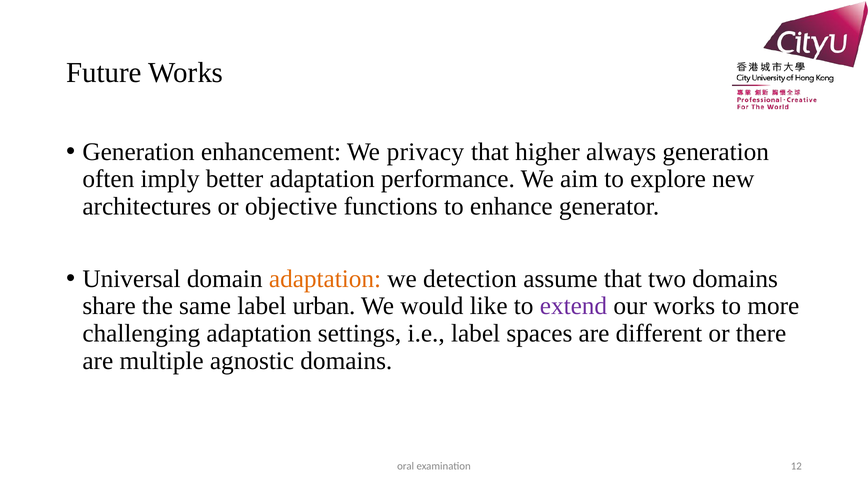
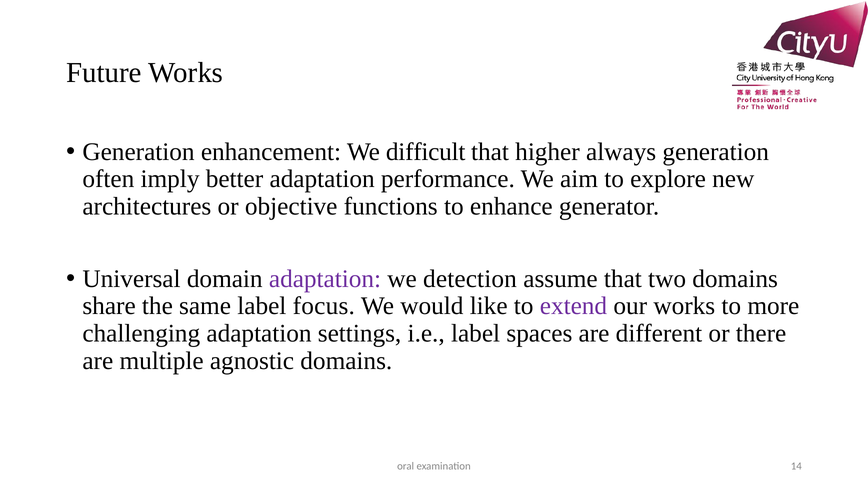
privacy: privacy -> difficult (426, 152)
adaptation colour: orange -> purple (325, 279)
urban: urban -> focus (324, 306)
12: 12 -> 14 (796, 466)
